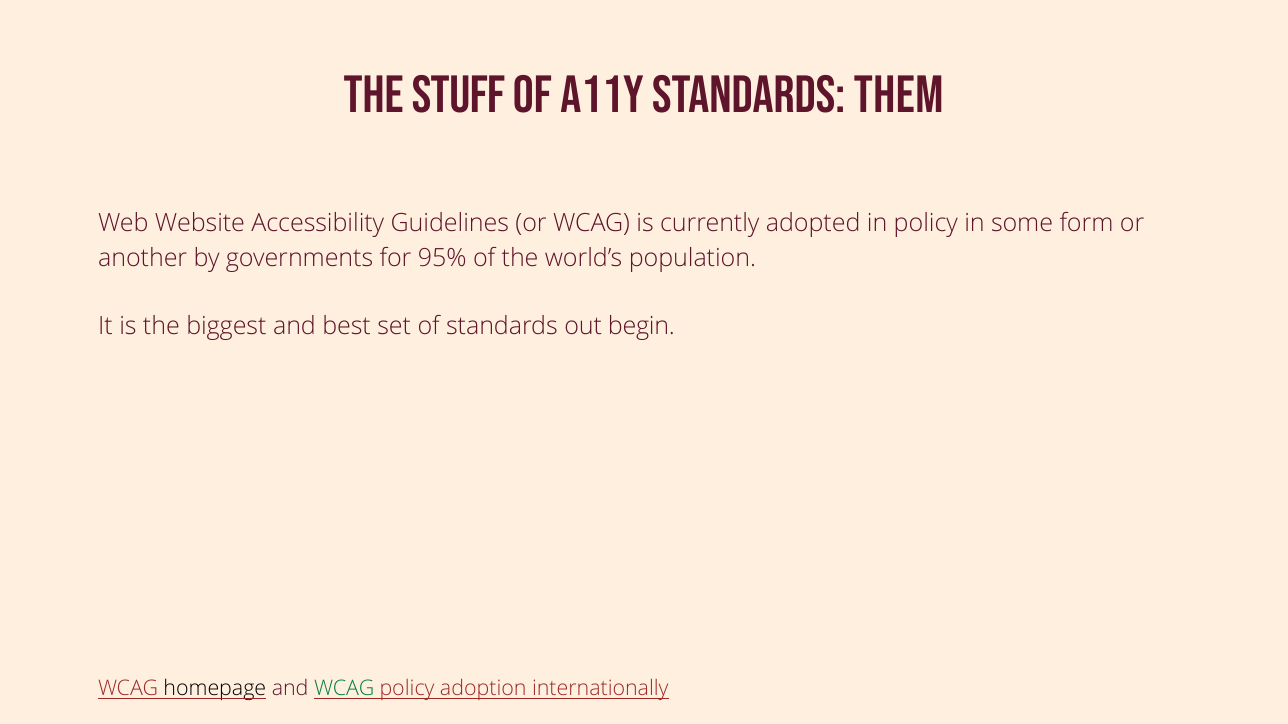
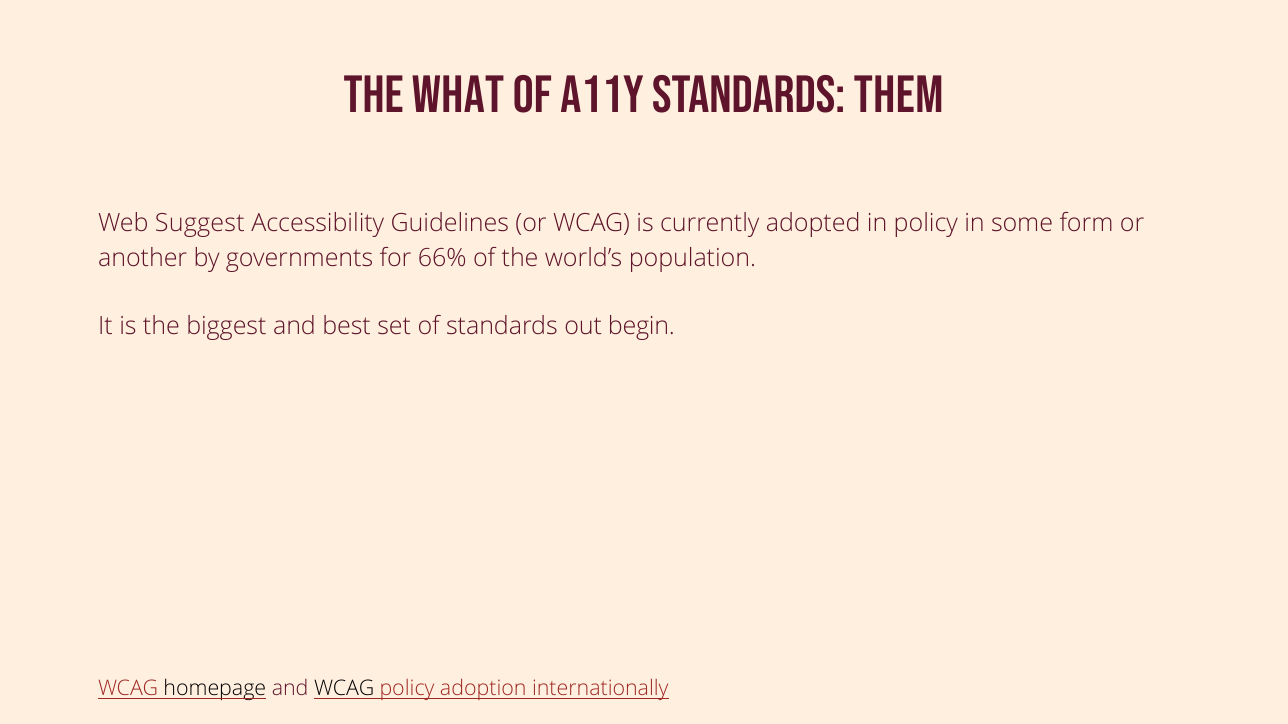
Stuff: Stuff -> What (458, 96)
Website: Website -> Suggest (200, 224)
95%: 95% -> 66% (442, 258)
WCAG colour: green -> black (344, 689)
